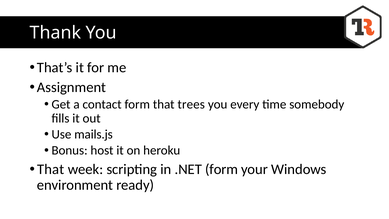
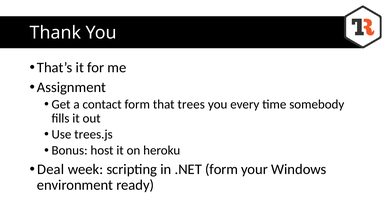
mails.js: mails.js -> trees.js (93, 134)
That: That -> Deal (51, 169)
